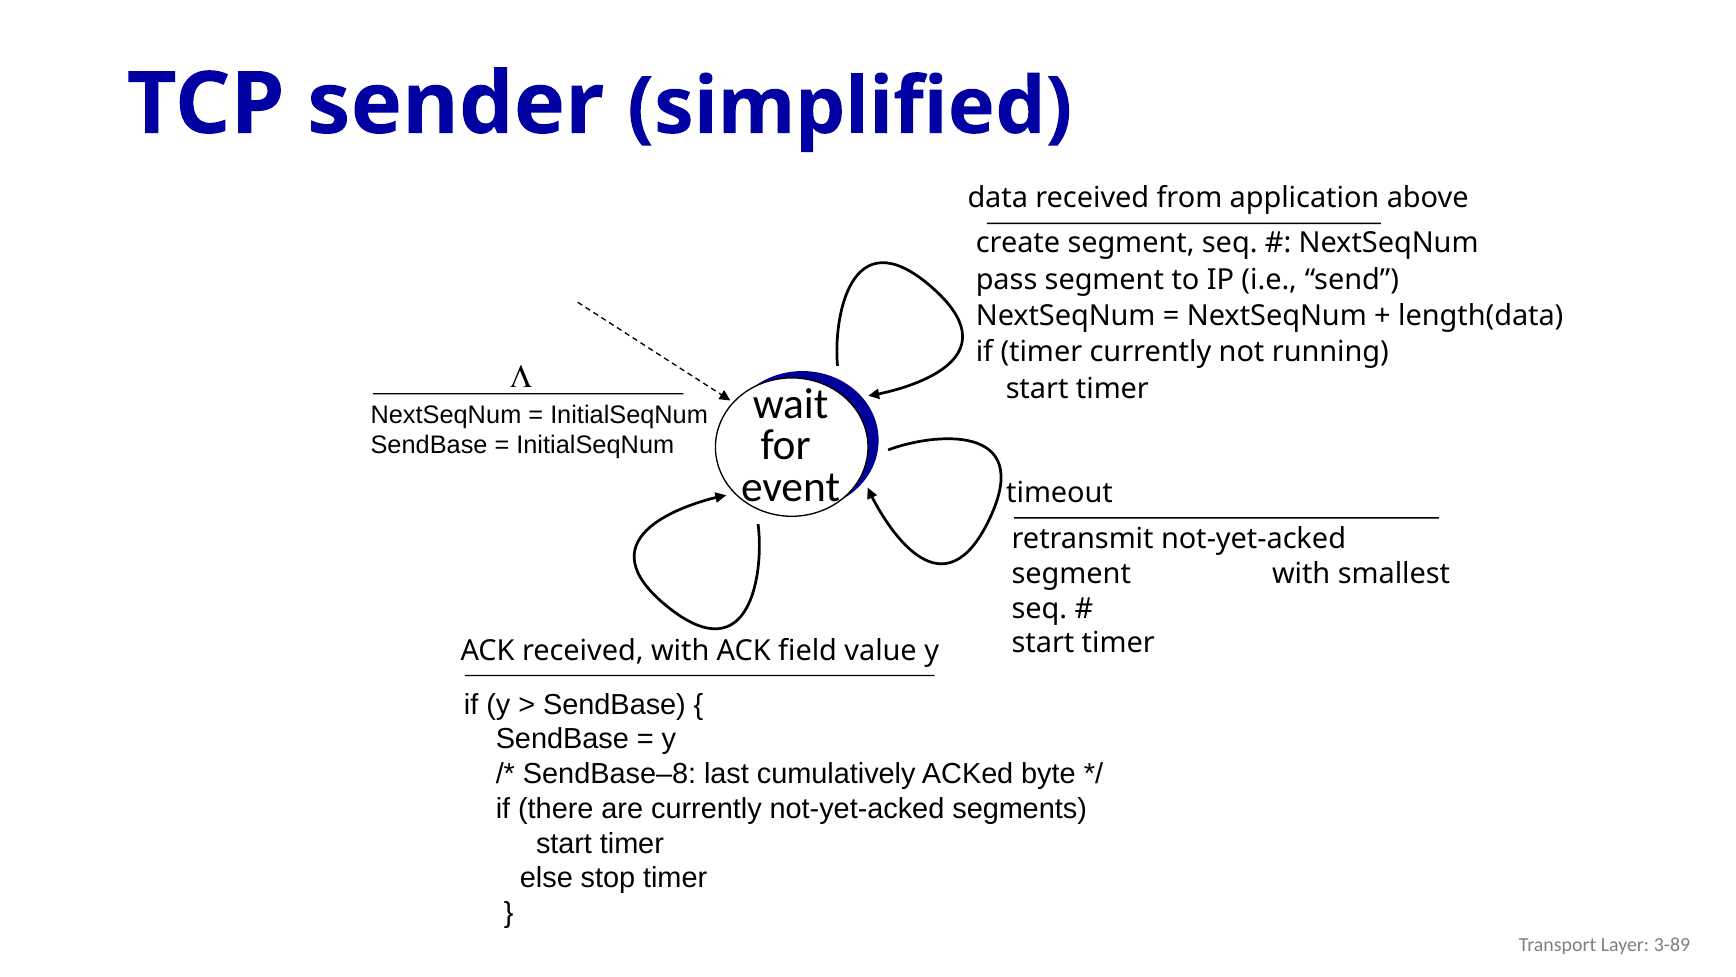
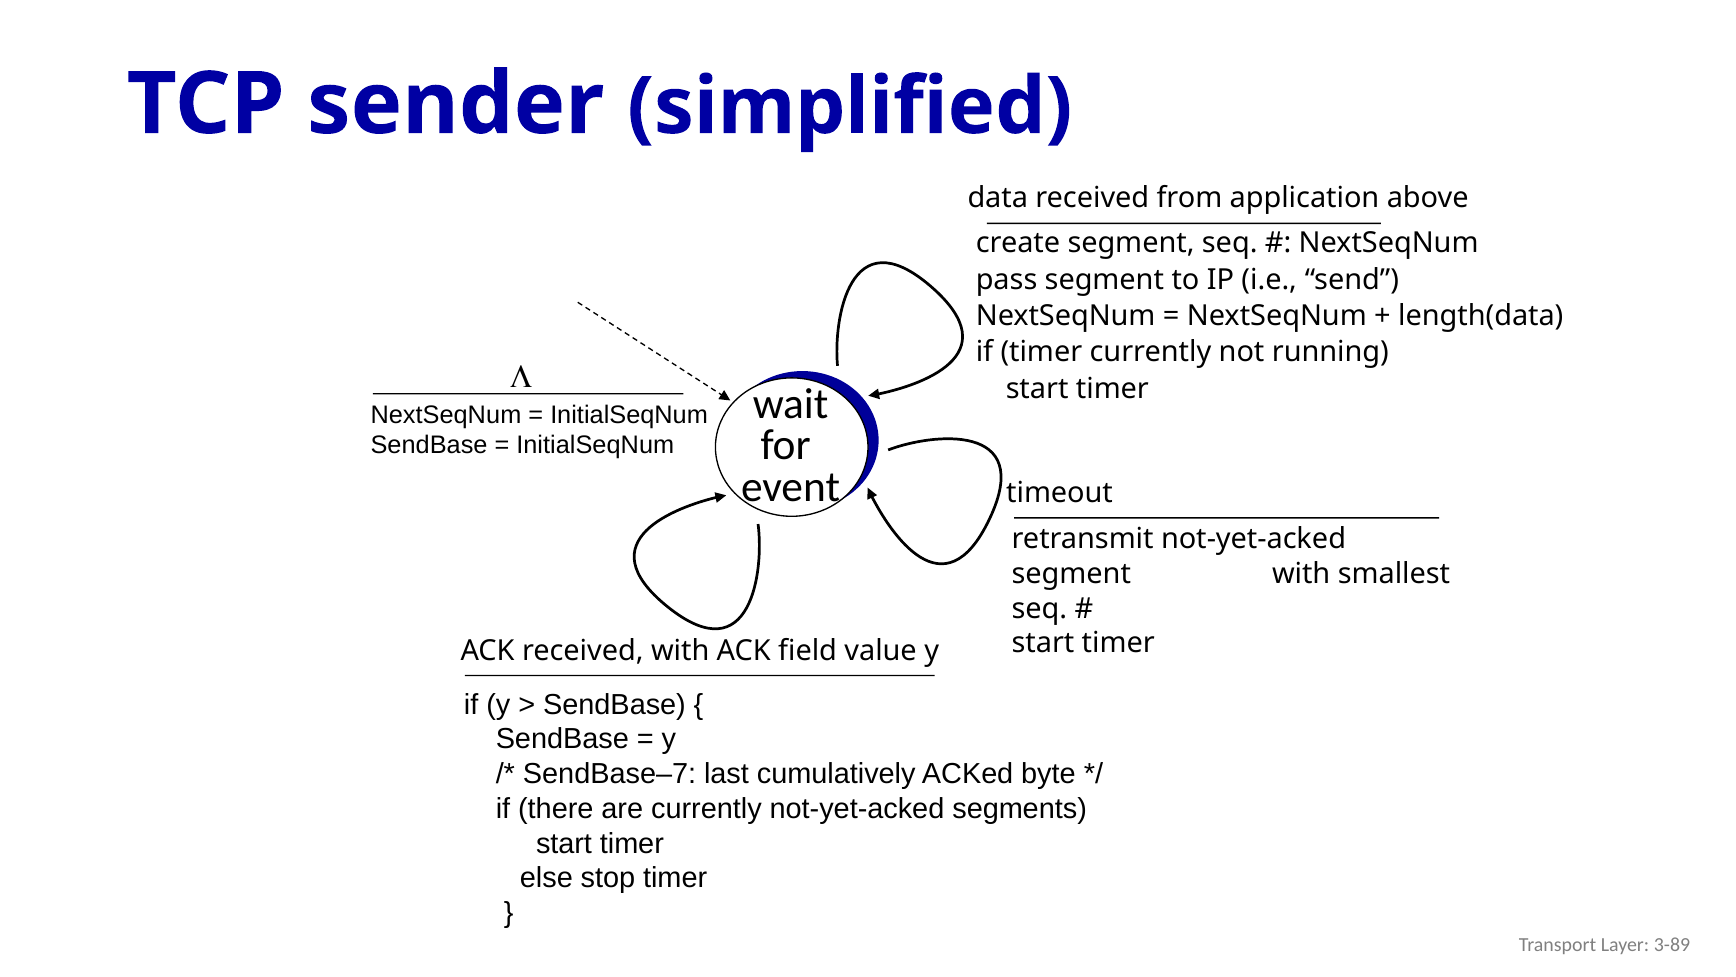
SendBase–8: SendBase–8 -> SendBase–7 (610, 774)
